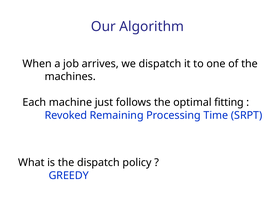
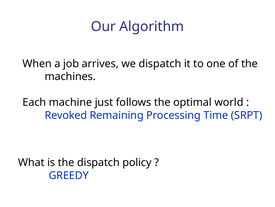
fitting: fitting -> world (229, 102)
